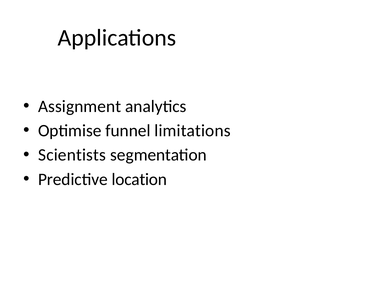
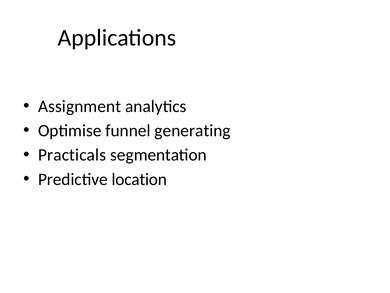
limitations: limitations -> generating (193, 130)
Scientists: Scientists -> Practicals (72, 155)
